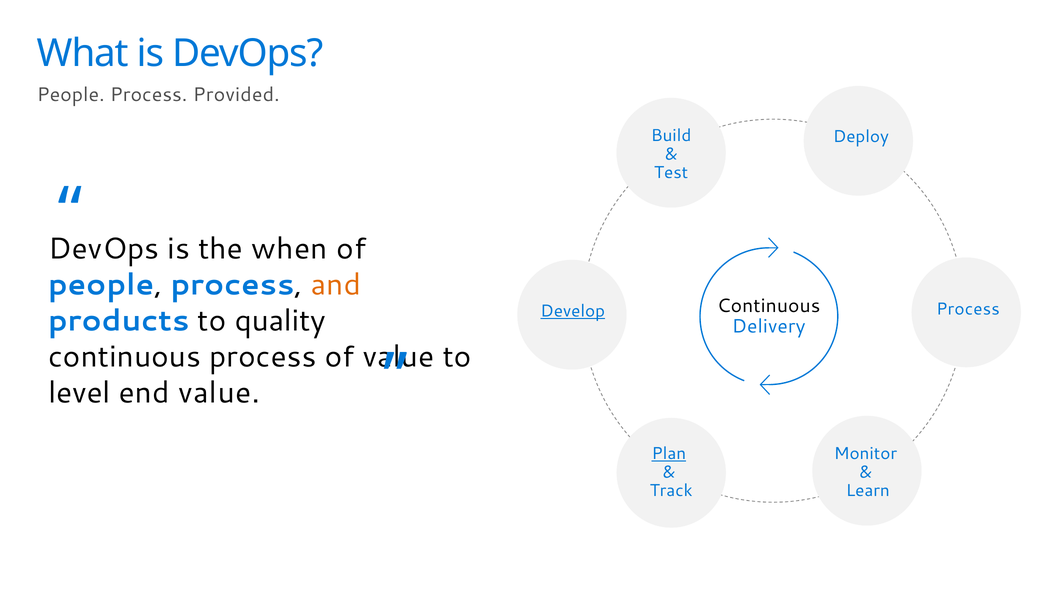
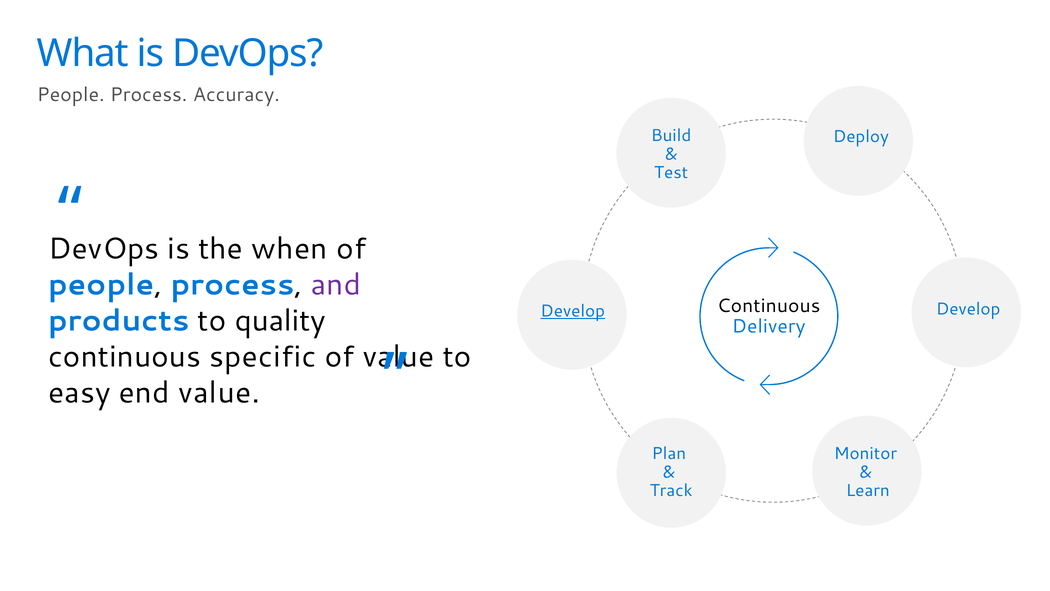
Provided: Provided -> Accuracy (236, 95)
and colour: orange -> purple (336, 285)
Process: Process -> Develop (968, 309)
continuous process: process -> specific (263, 357)
level: level -> easy (79, 393)
Plan underline: present -> none (669, 453)
